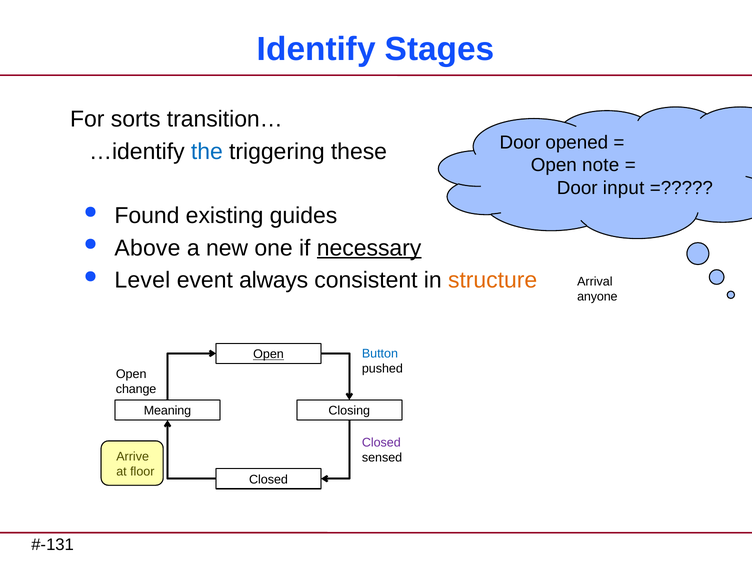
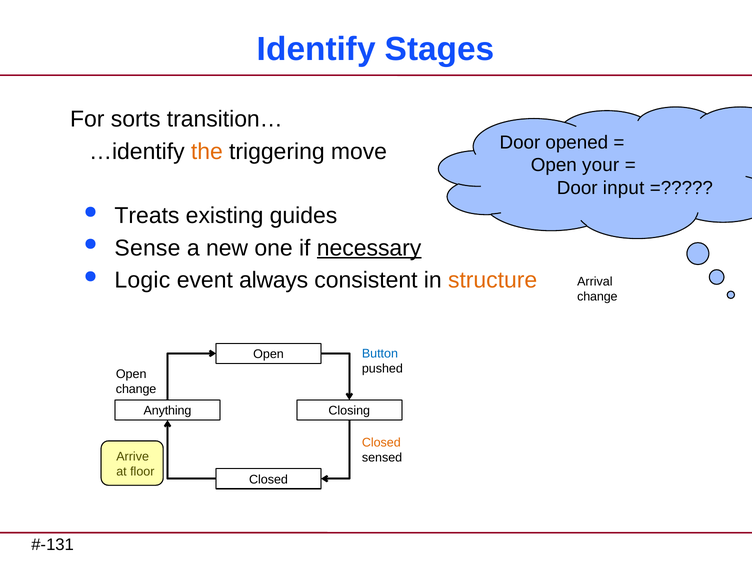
the colour: blue -> orange (207, 151)
these: these -> move (359, 151)
note: note -> your (601, 165)
Found: Found -> Treats (147, 216)
Above: Above -> Sense (147, 248)
Level: Level -> Logic (142, 280)
anyone: anyone -> change (597, 297)
Open underline: present -> none (269, 354)
Meaning: Meaning -> Anything (167, 411)
Closed colour: purple -> orange (381, 443)
